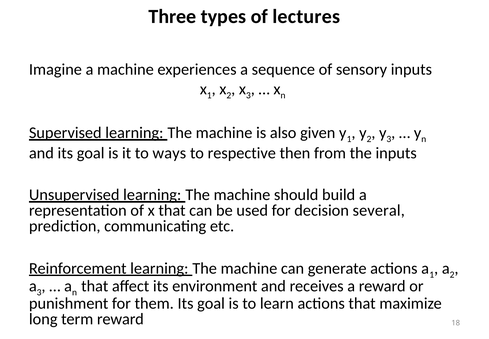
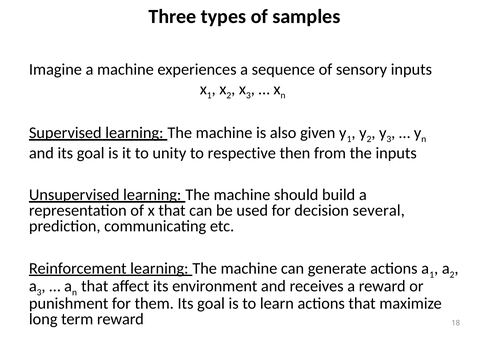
lectures: lectures -> samples (306, 17)
ways: ways -> unity (169, 153)
